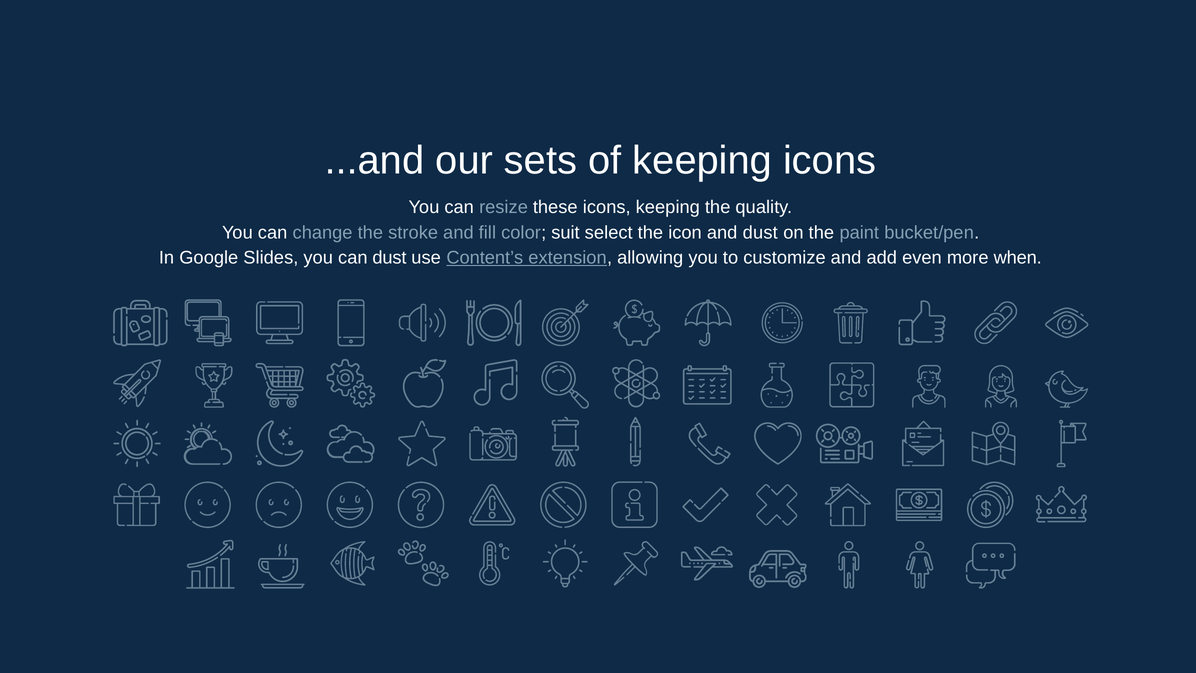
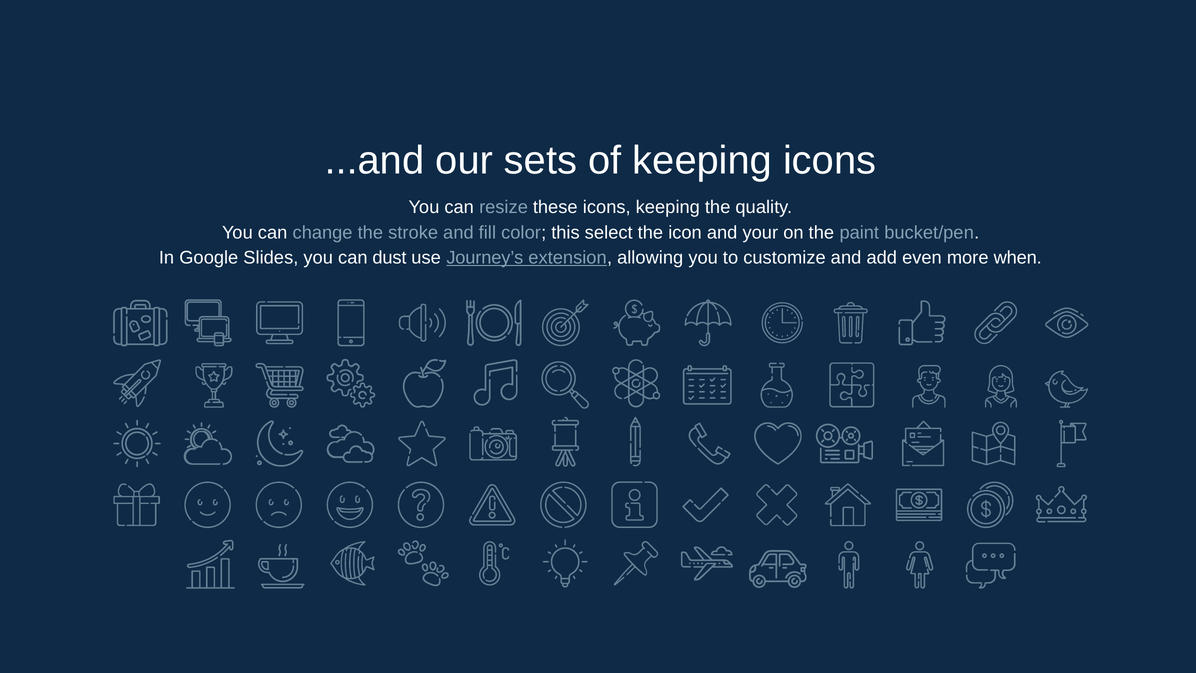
suit: suit -> this (565, 232)
and dust: dust -> your (760, 232)
Content’s: Content’s -> Journey’s (485, 258)
